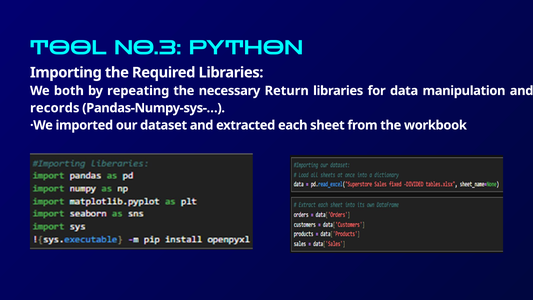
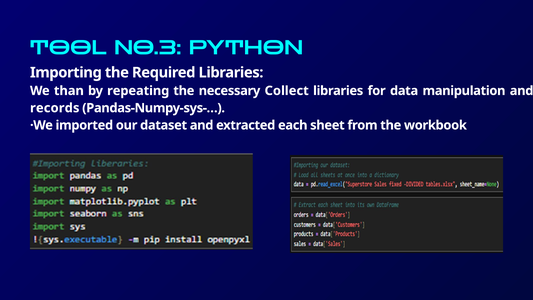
both: both -> than (69, 91)
Return: Return -> Collect (287, 91)
